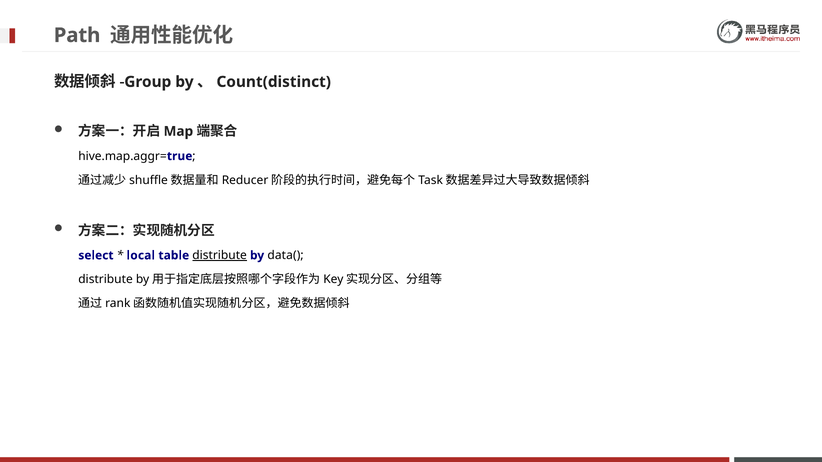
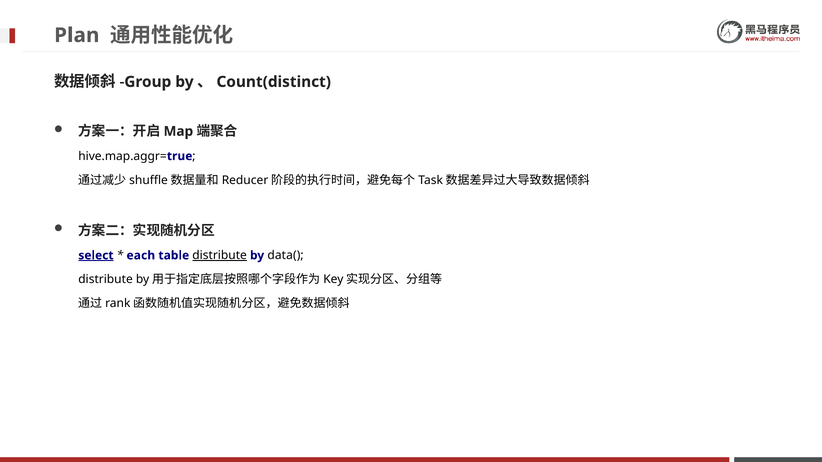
Path: Path -> Plan (77, 35)
select underline: none -> present (96, 256)
local: local -> each (141, 256)
